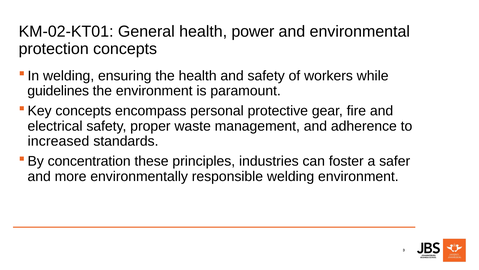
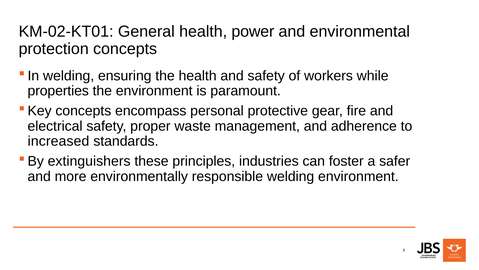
guidelines: guidelines -> properties (58, 91)
concentration: concentration -> extinguishers (89, 161)
